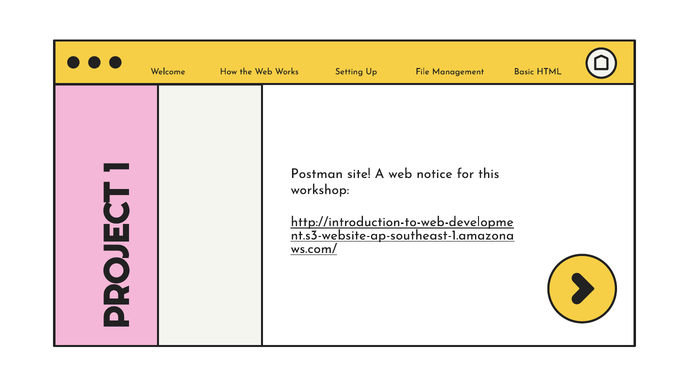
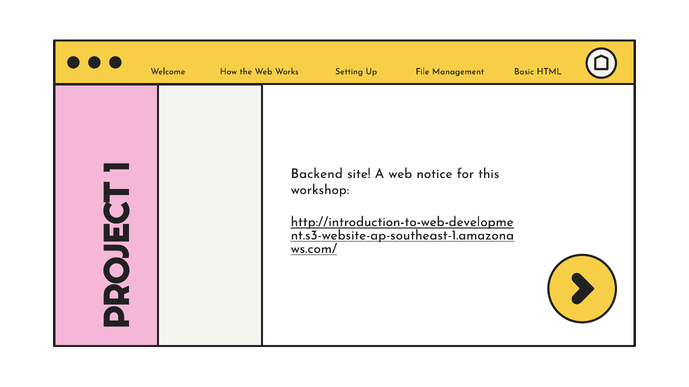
Postman: Postman -> Backend (317, 174)
